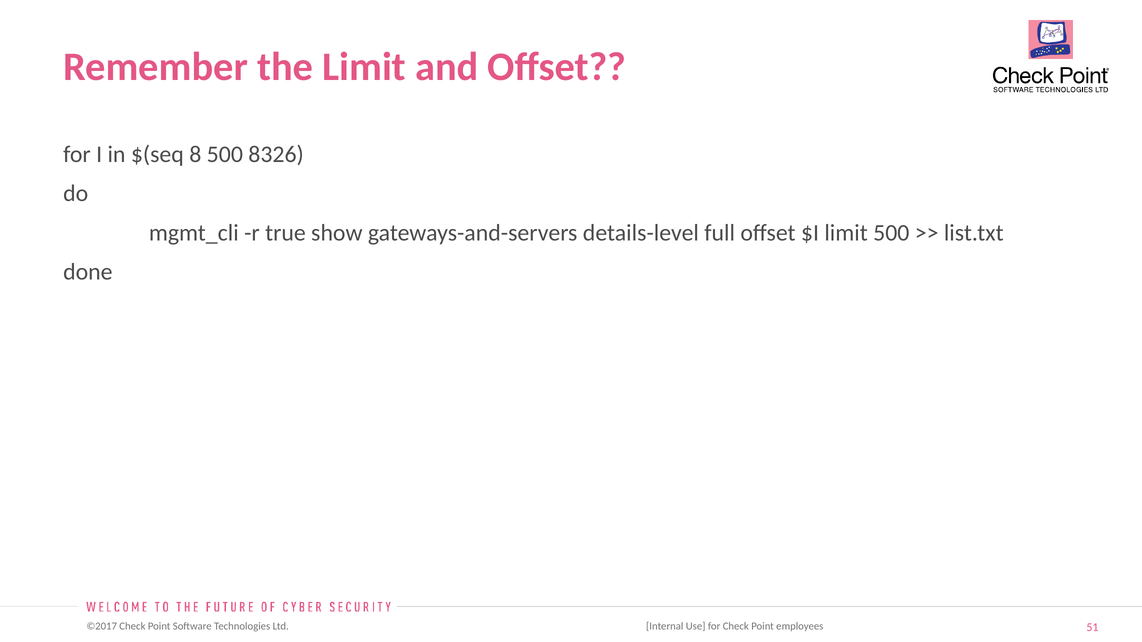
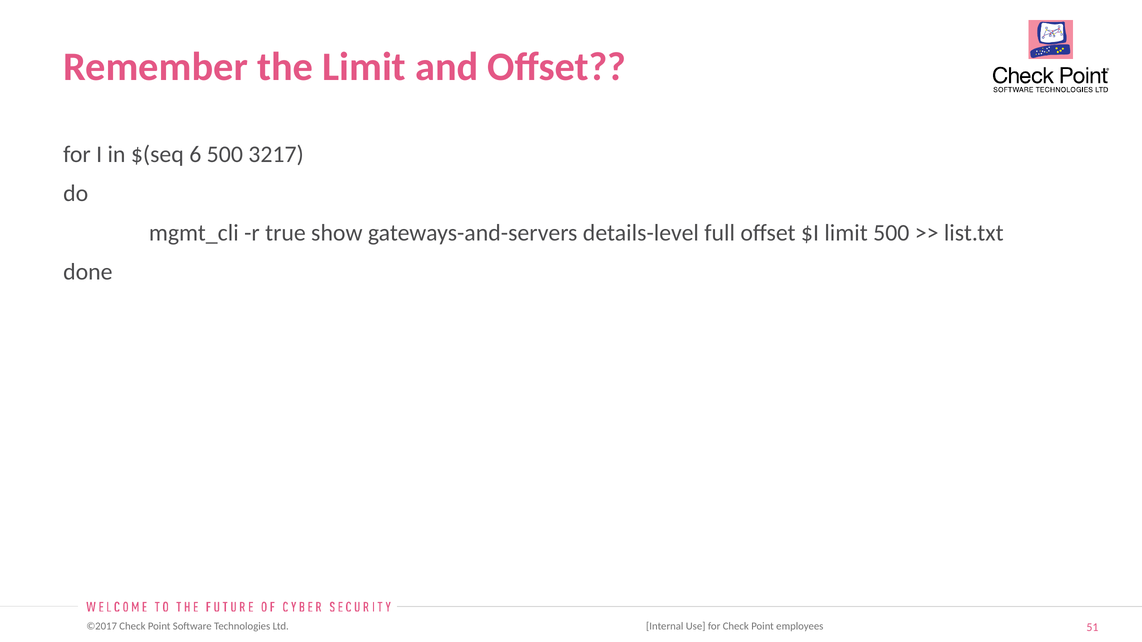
8: 8 -> 6 (195, 155)
8326: 8326 -> 3217 (276, 155)
